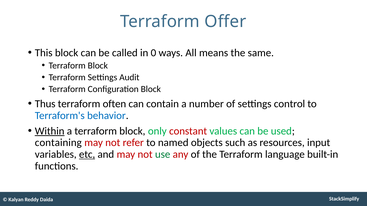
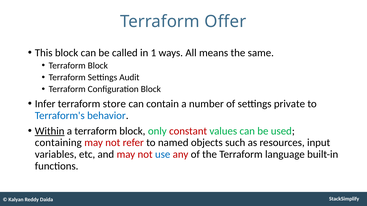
0: 0 -> 1 (153, 53)
Thus: Thus -> Infer (45, 104)
often: often -> store (114, 104)
control: control -> private (289, 104)
etc underline: present -> none (87, 155)
use colour: green -> blue (163, 155)
